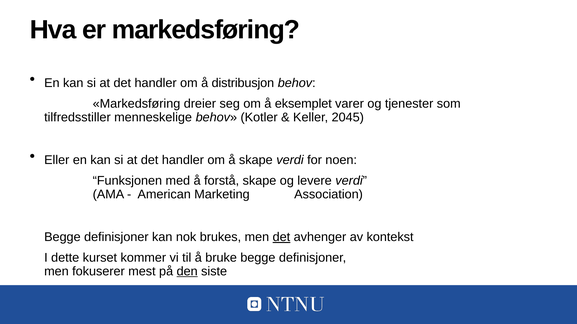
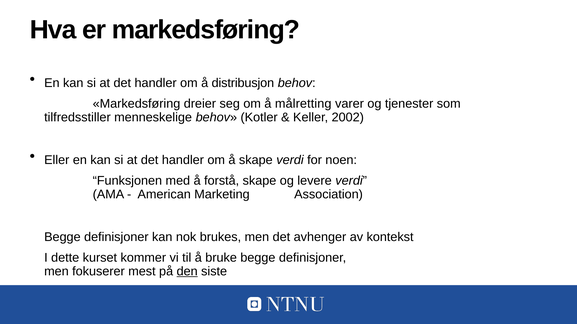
eksemplet: eksemplet -> målretting (303, 104)
2045: 2045 -> 2002 (348, 118)
det underline: present -> none (281, 238)
